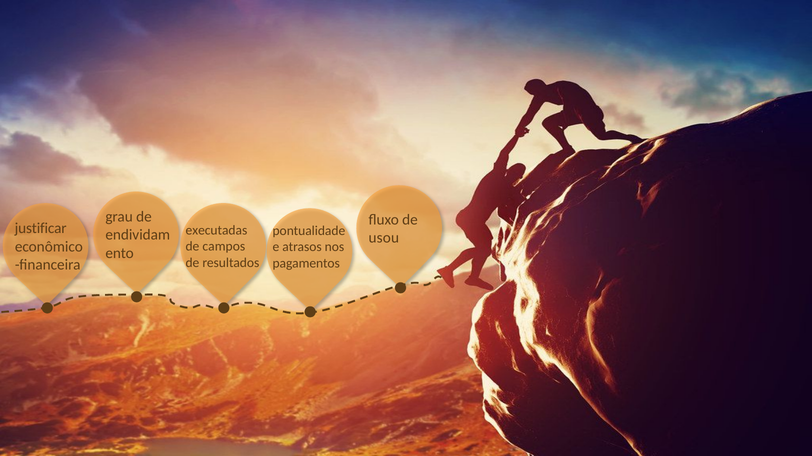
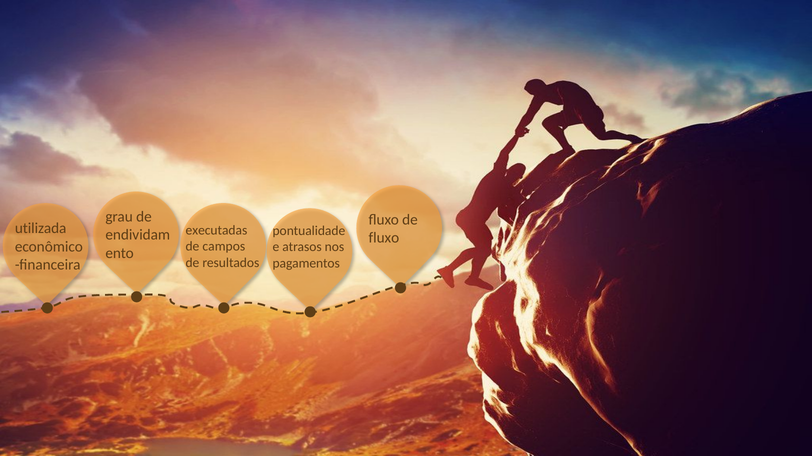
justificar: justificar -> utilizada (41, 229)
usou: usou -> fluxo (384, 238)
